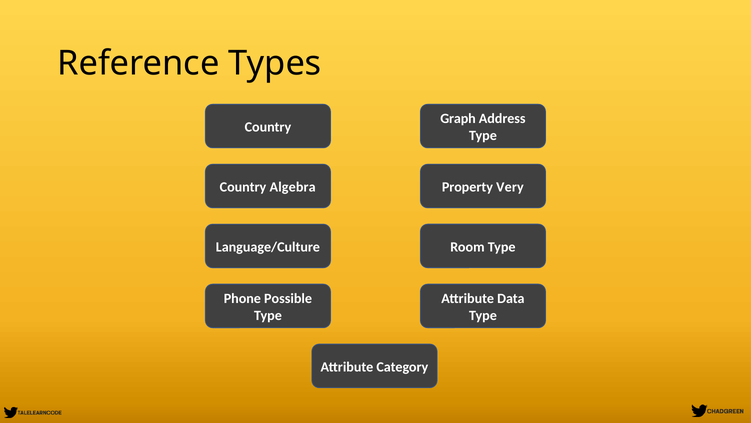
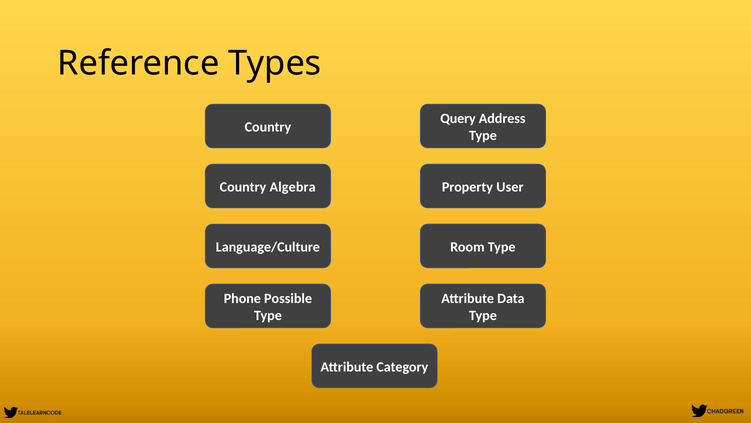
Graph: Graph -> Query (458, 118)
Very: Very -> User (510, 187)
